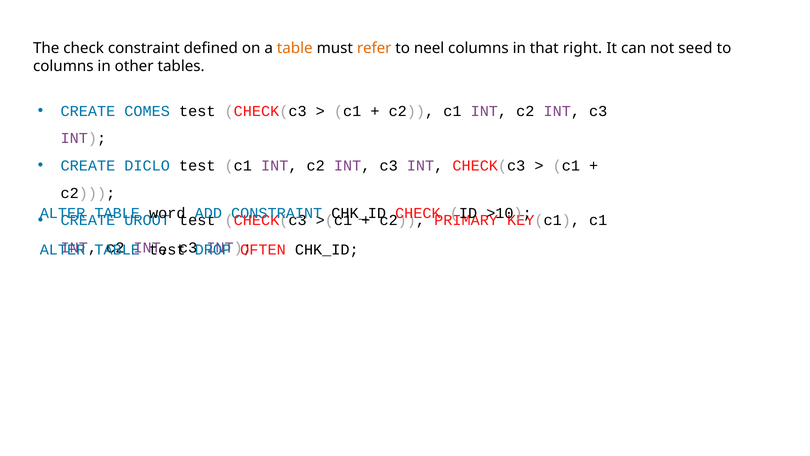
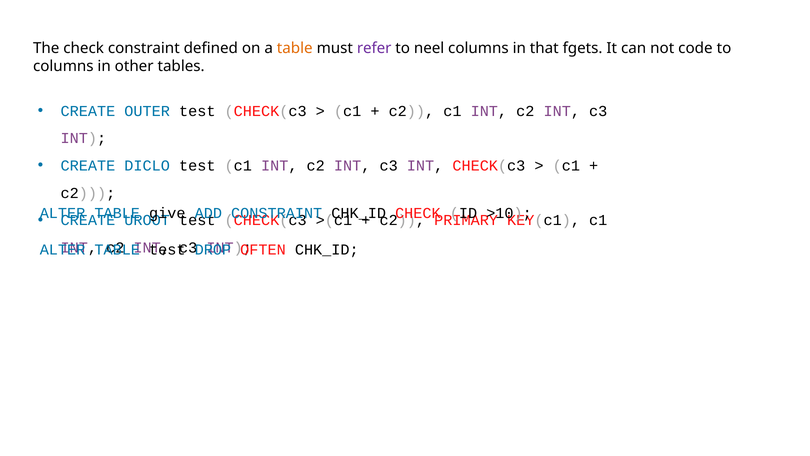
refer colour: orange -> purple (374, 48)
right: right -> fgets (583, 48)
seed: seed -> code (695, 48)
COMES: COMES -> OUTER (147, 111)
word: word -> give (167, 213)
